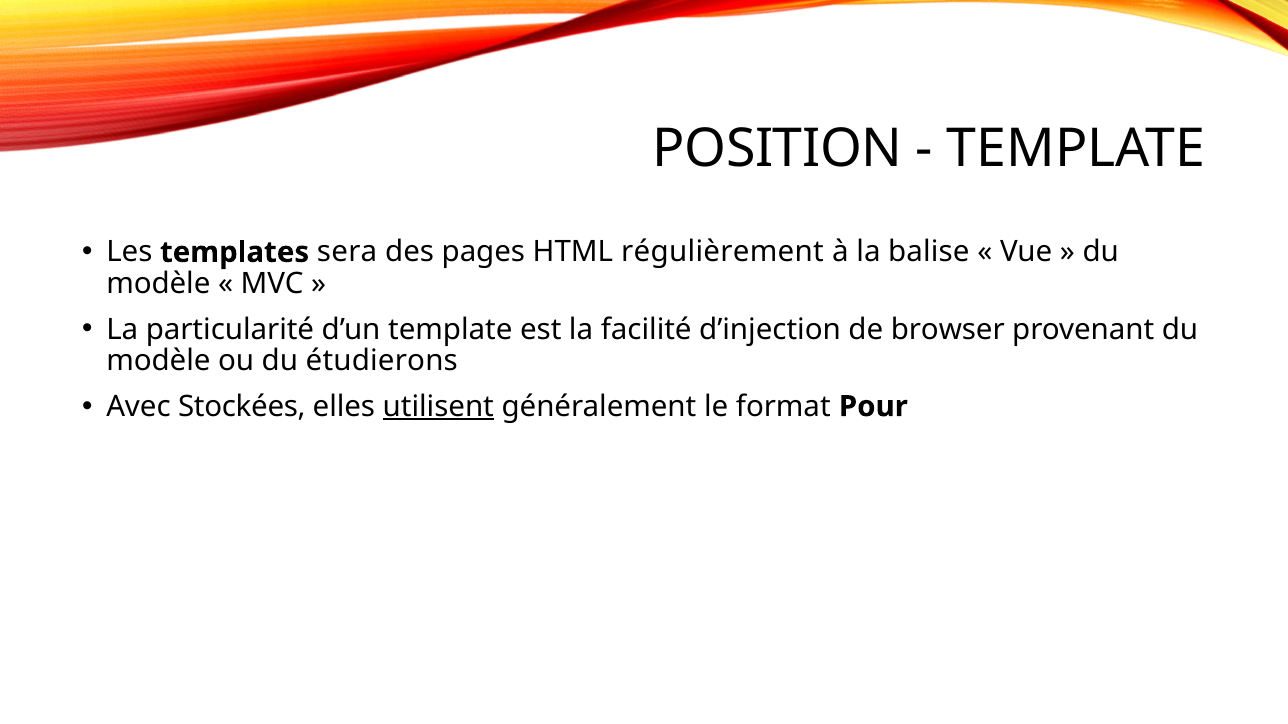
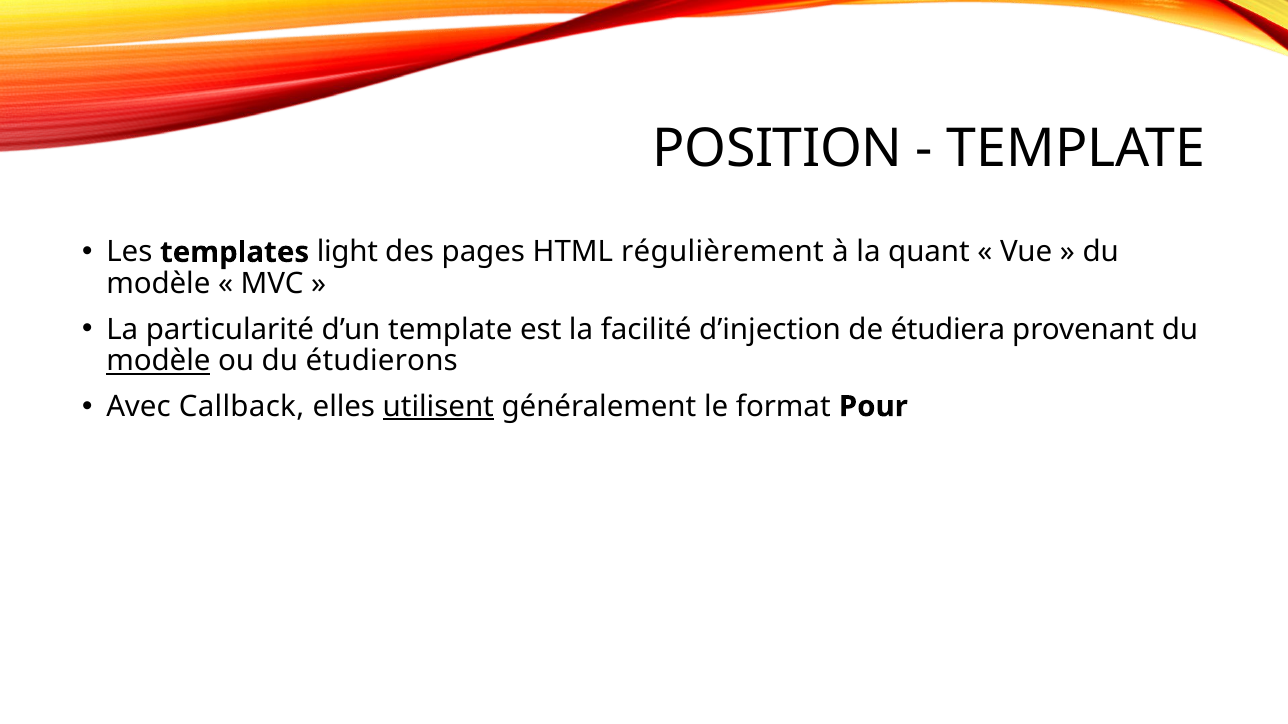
sera: sera -> light (347, 252)
balise: balise -> quant (929, 252)
browser: browser -> étudiera (948, 330)
modèle underline: none -> present (158, 361)
Stockées: Stockées -> Callback (242, 407)
